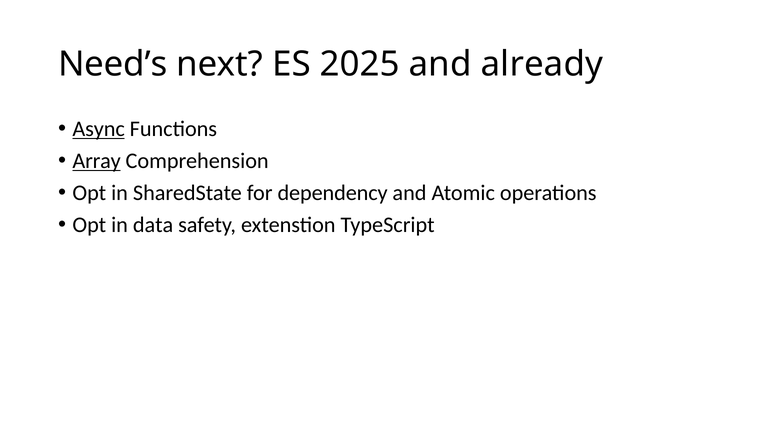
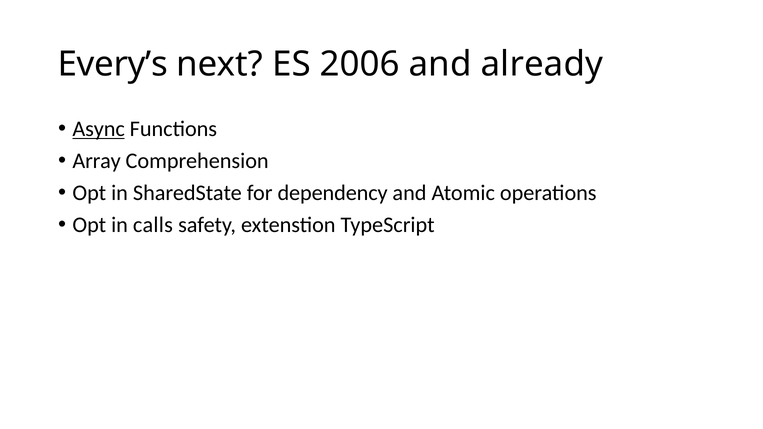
Need’s: Need’s -> Every’s (113, 64)
2025: 2025 -> 2006 (360, 64)
Array underline: present -> none (97, 161)
data: data -> calls (153, 225)
